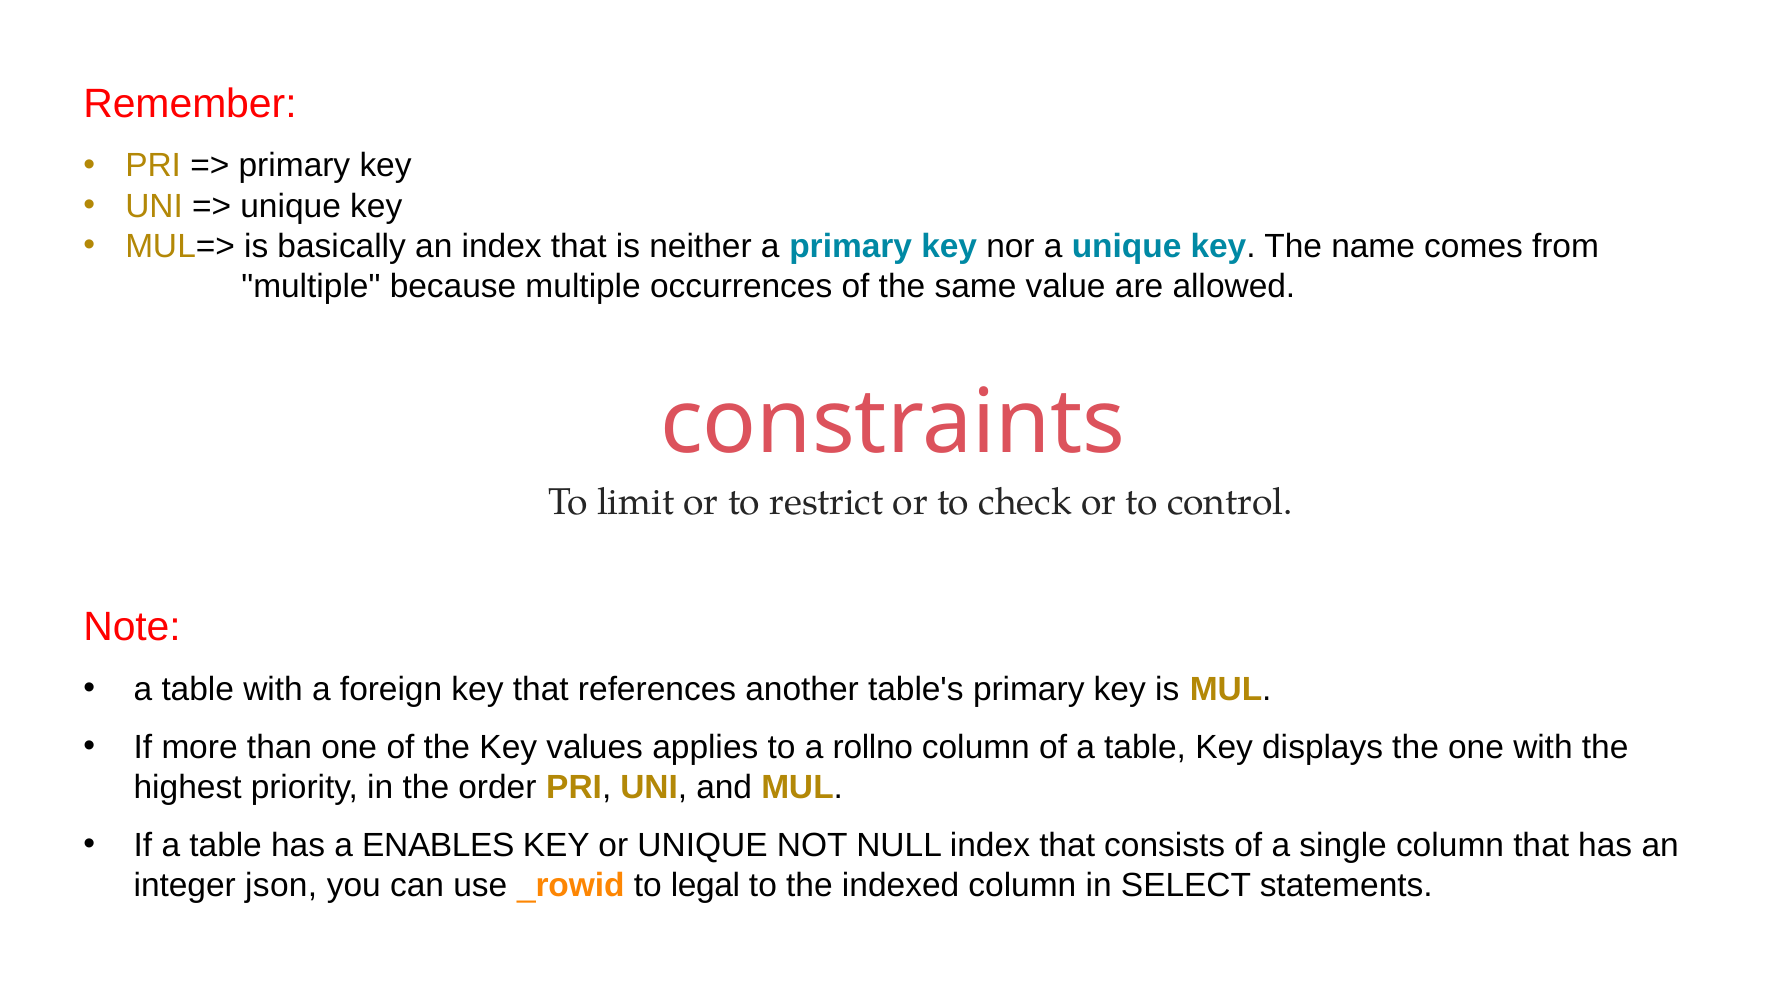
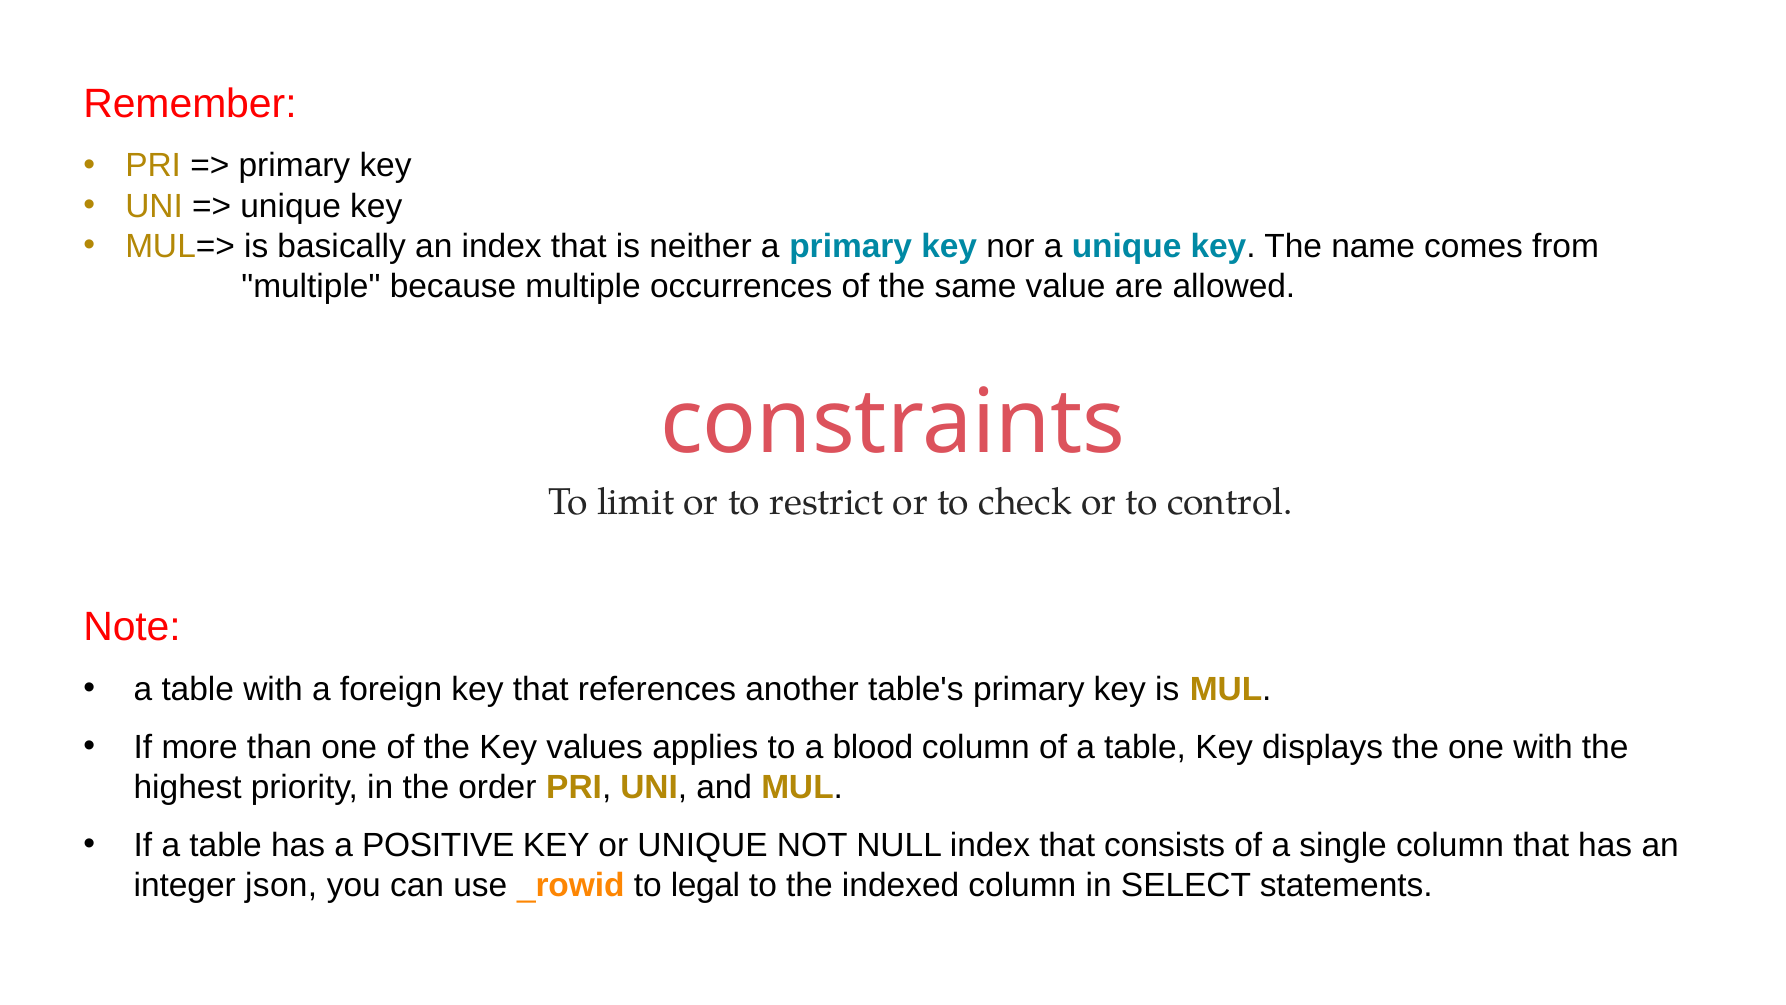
rollno: rollno -> blood (873, 747)
ENABLES: ENABLES -> POSITIVE (438, 845)
